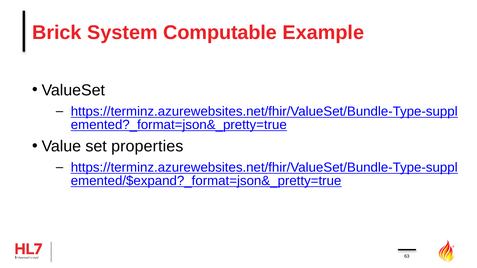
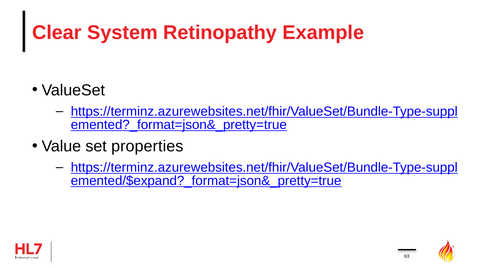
Brick: Brick -> Clear (57, 33)
Computable: Computable -> Retinopathy (220, 33)
